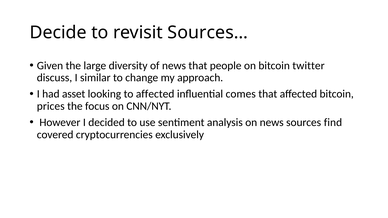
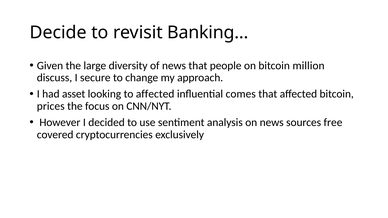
Sources…: Sources… -> Banking… (208, 33)
twitter: twitter -> million (309, 66)
similar: similar -> secure (95, 78)
find: find -> free (333, 123)
